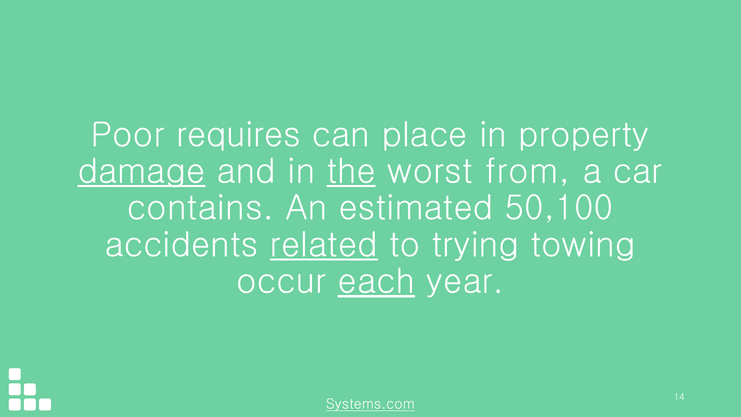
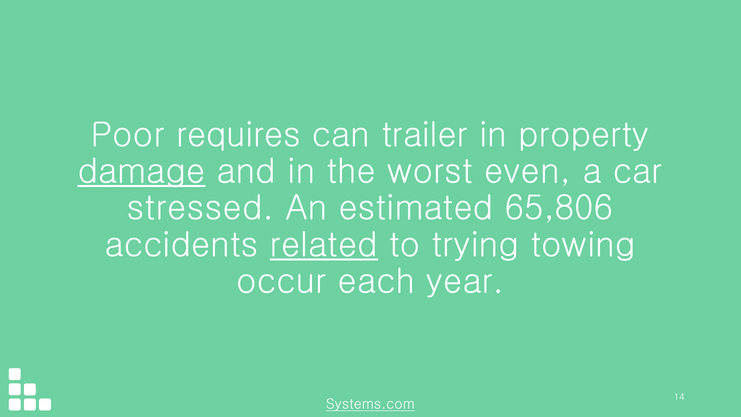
place: place -> trailer (425, 135)
the underline: present -> none (351, 172)
from: from -> even (528, 172)
contains: contains -> stressed (201, 208)
50,100: 50,100 -> 65,806 (559, 208)
each underline: present -> none (376, 282)
